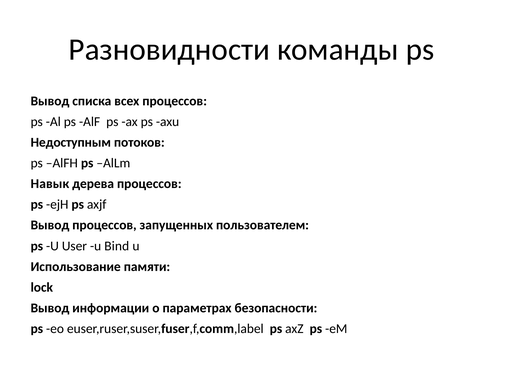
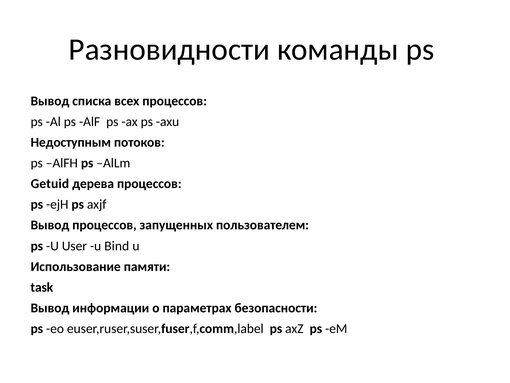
Навык: Навык -> Getuid (50, 184)
lock: lock -> task (42, 287)
